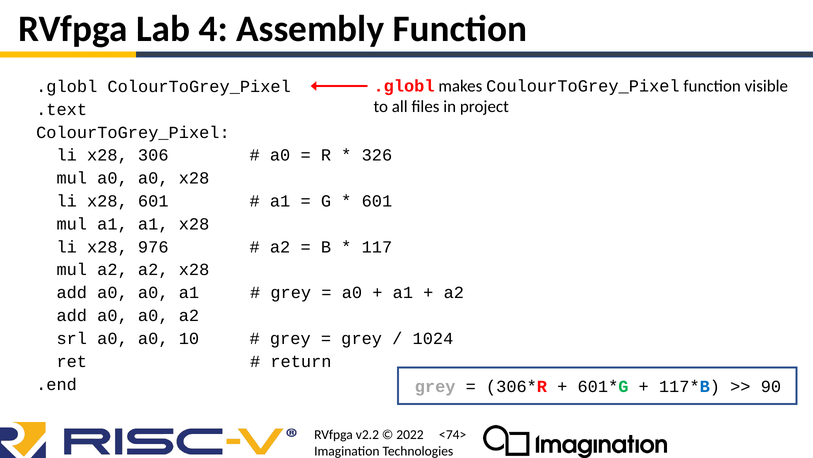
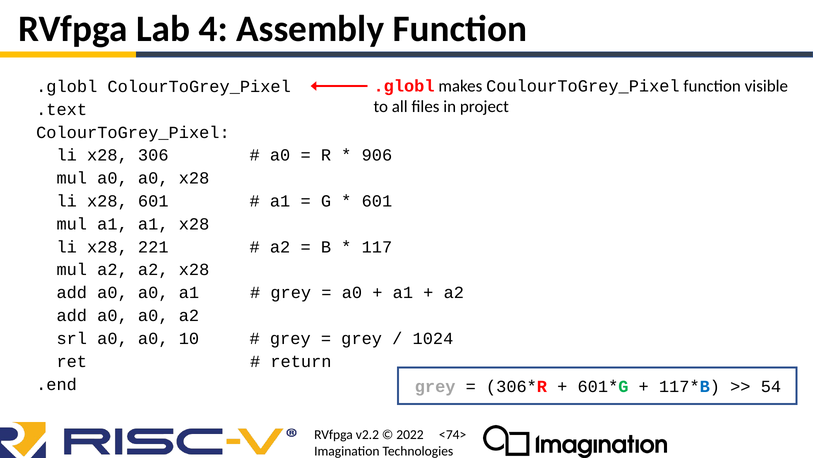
326: 326 -> 906 (377, 155)
976: 976 -> 221 (153, 247)
90: 90 -> 54 (771, 386)
